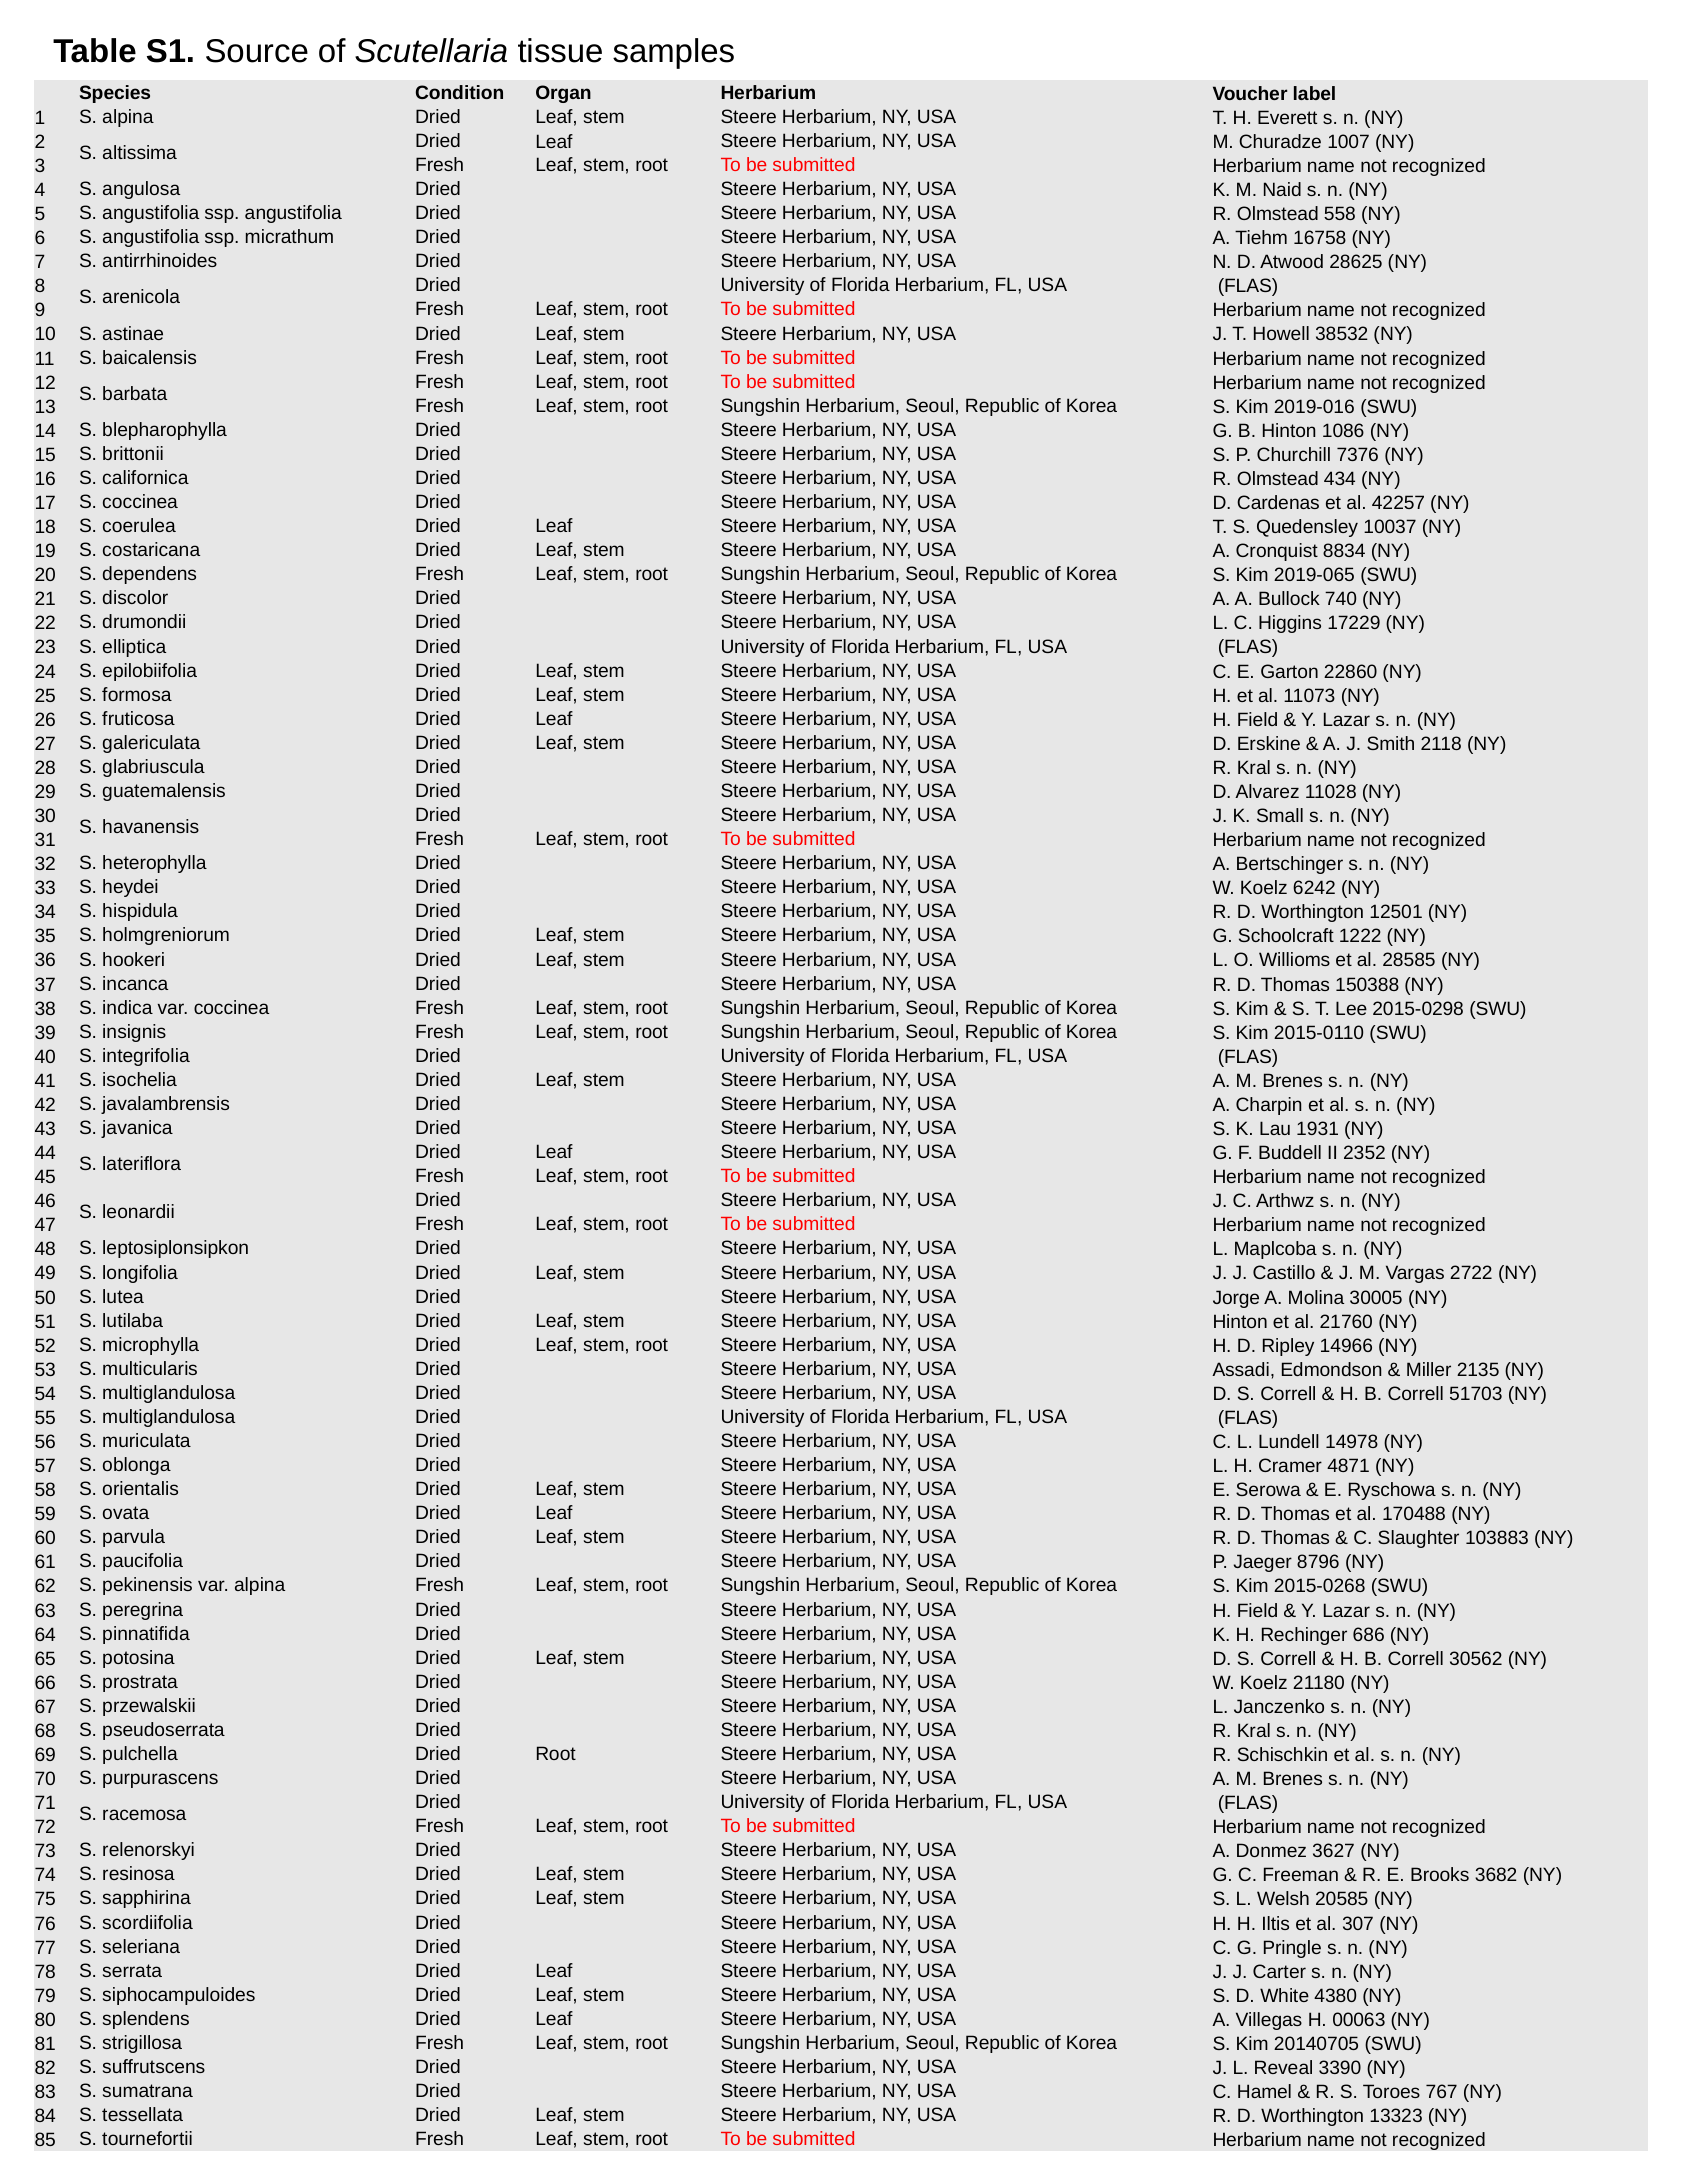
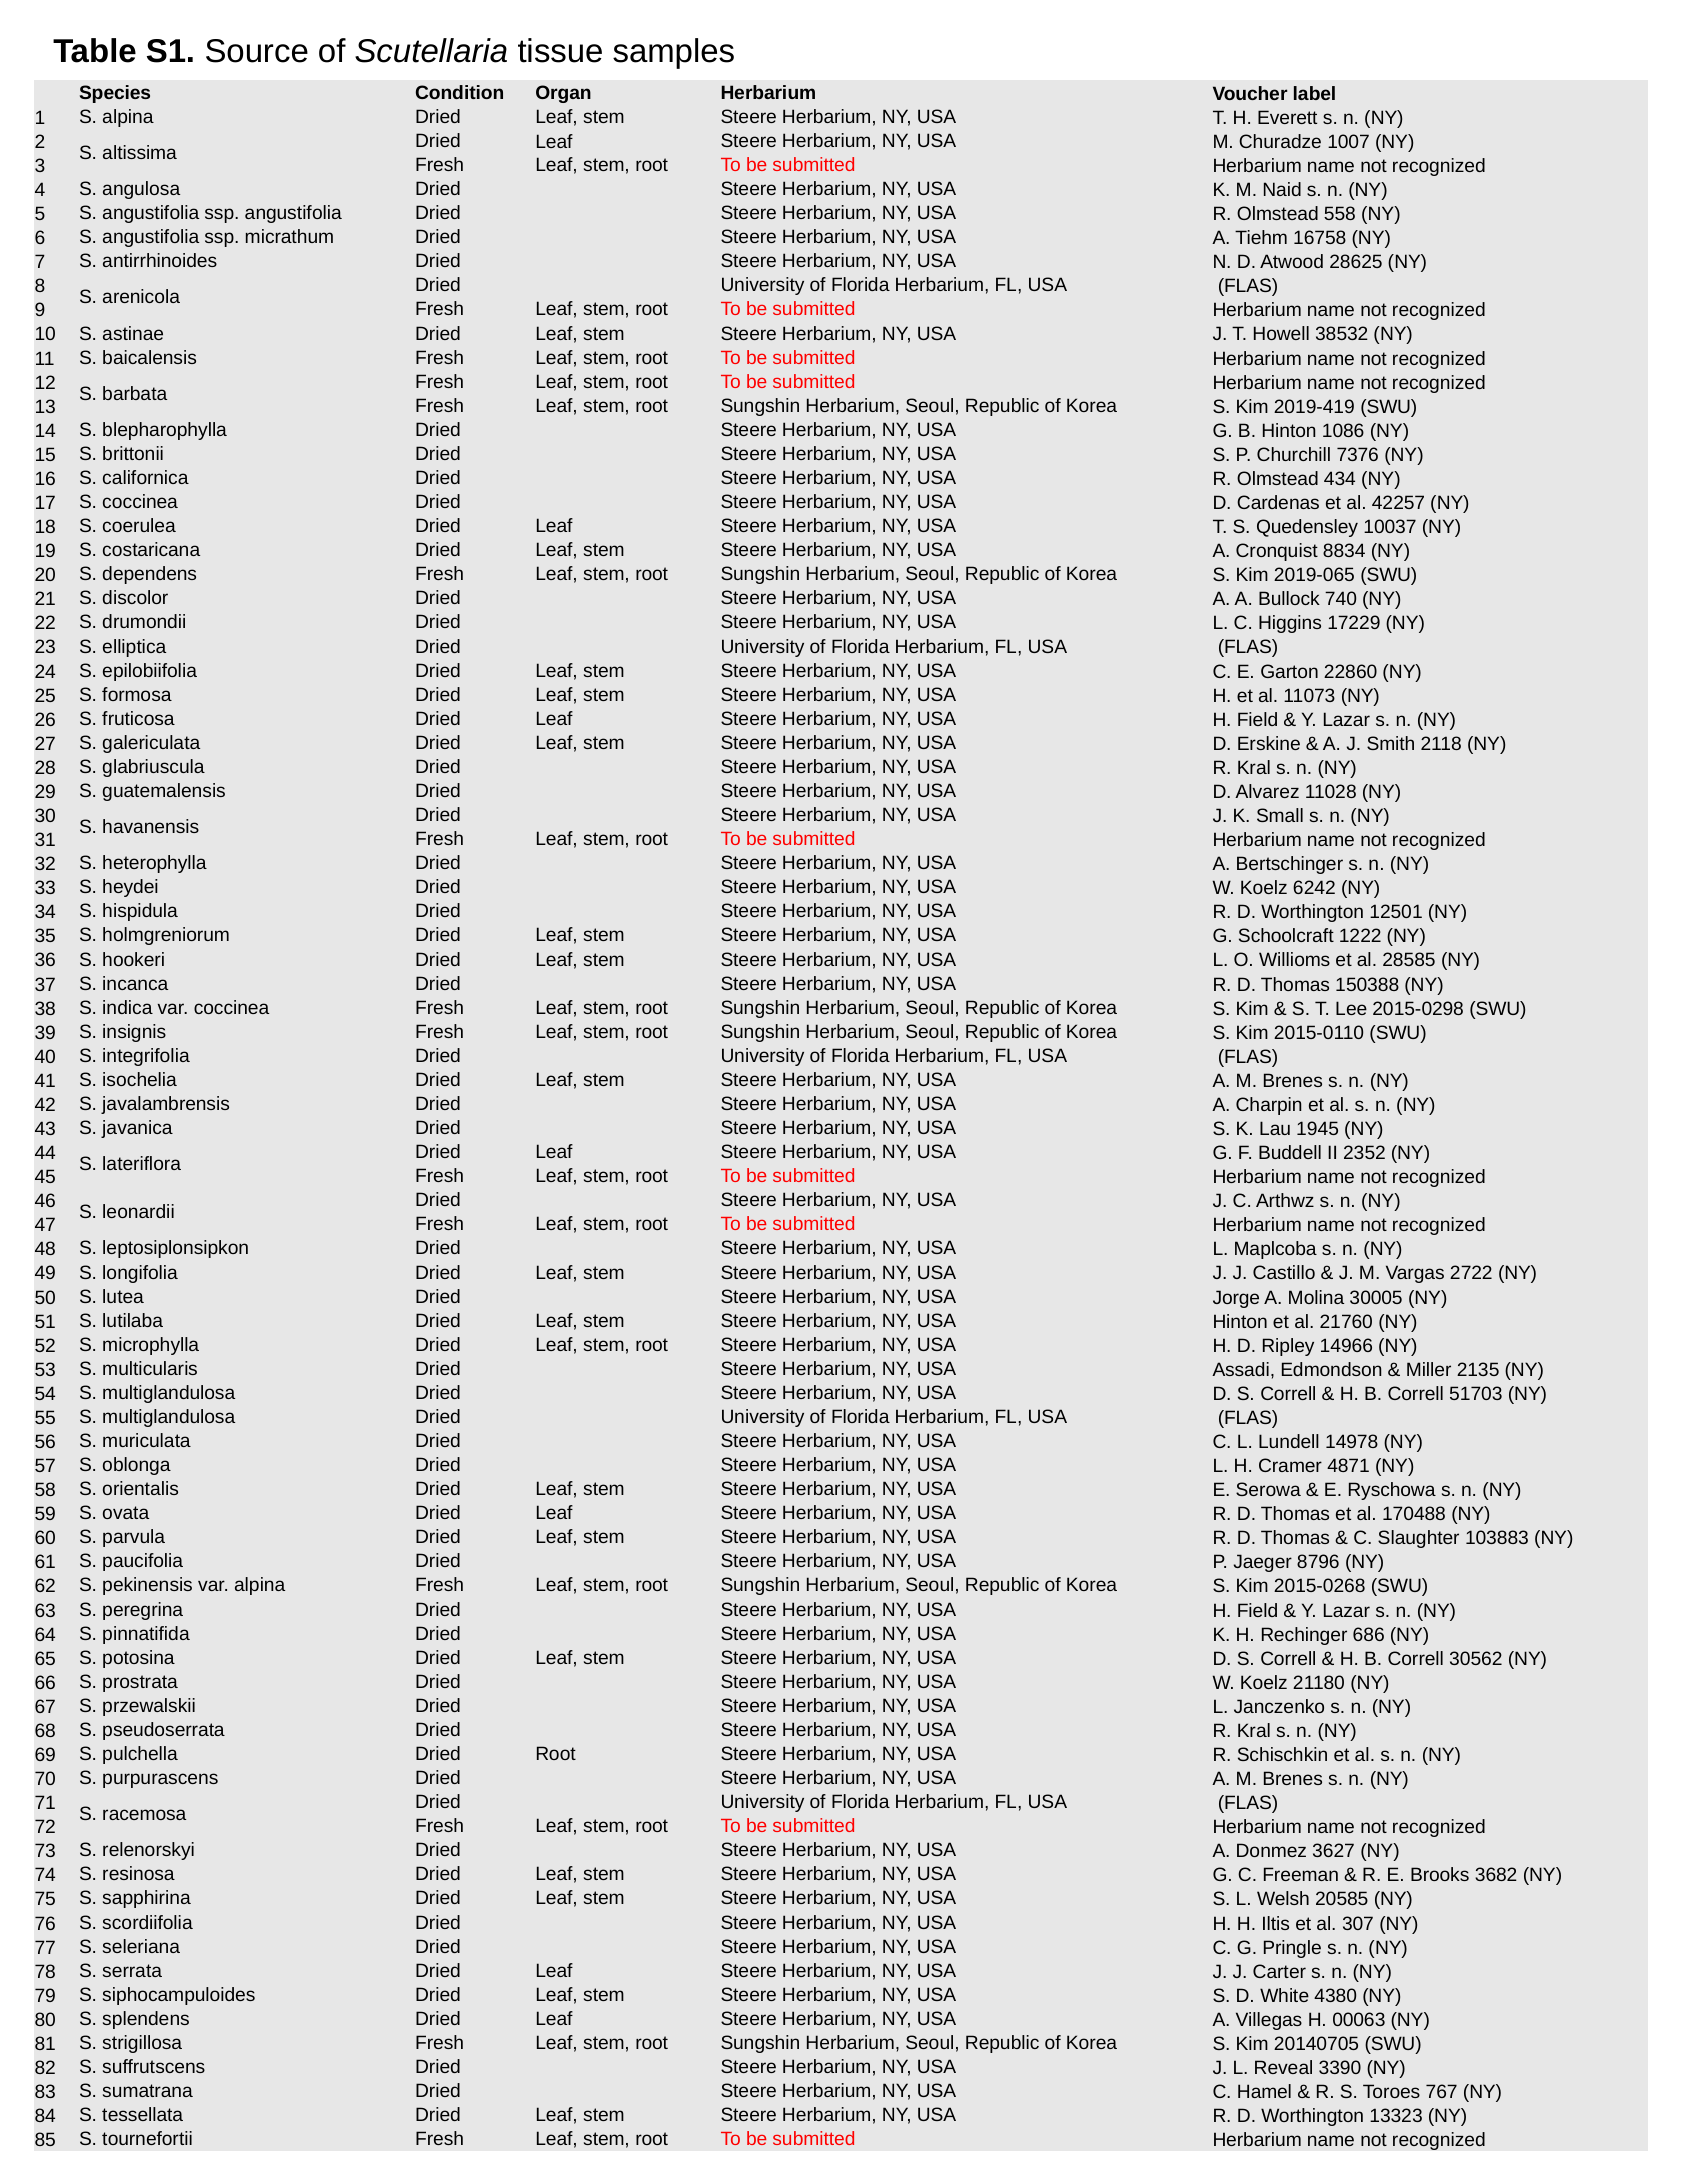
2019-016: 2019-016 -> 2019-419 (1314, 407)
1931: 1931 -> 1945 (1318, 1129)
